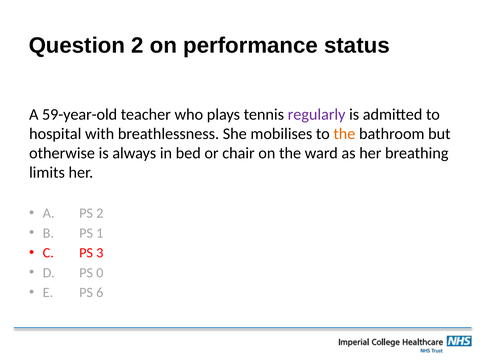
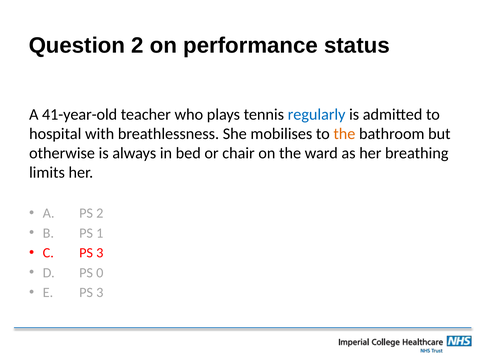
59-year-old: 59-year-old -> 41-year-old (80, 115)
regularly colour: purple -> blue (317, 115)
E PS 6: 6 -> 3 (100, 293)
